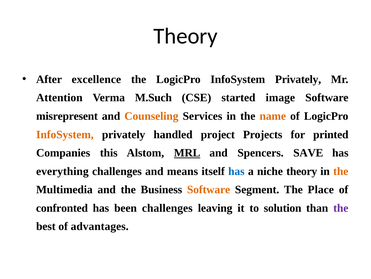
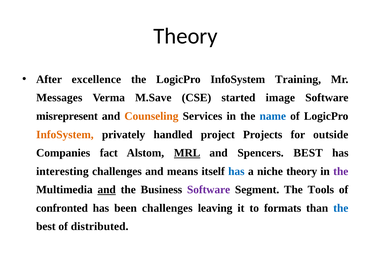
the LogicPro InfoSystem Privately: Privately -> Training (298, 79)
Attention: Attention -> Messages (59, 97)
M.Such: M.Such -> M.Save (153, 97)
name colour: orange -> blue (273, 116)
printed: printed -> outside (331, 134)
this: this -> fact (109, 153)
Spencers SAVE: SAVE -> BEST (308, 153)
everything: everything -> interesting (62, 171)
the colour: orange -> purple (341, 171)
and underline: none -> present (107, 189)
Software colour: orange -> purple (209, 189)
Place: Place -> Tools (321, 189)
solution: solution -> formats (283, 208)
the colour: purple -> blue (341, 208)
advantages: advantages -> distributed (100, 226)
